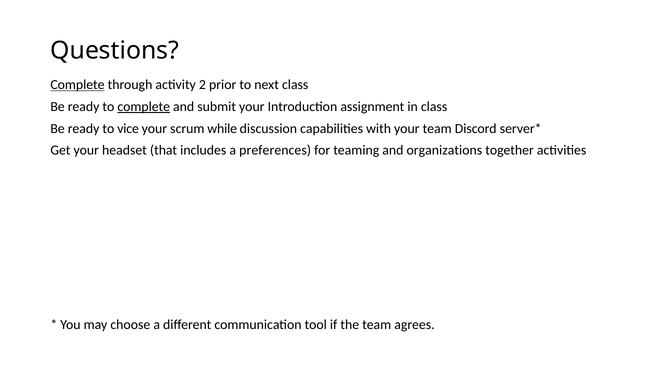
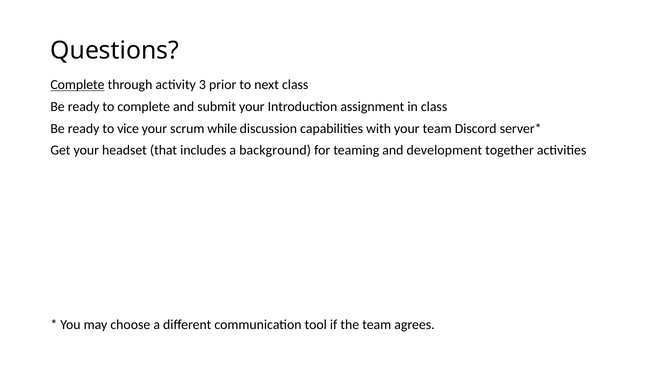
2: 2 -> 3 (202, 85)
complete underline: present -> none (144, 107)
preferences: preferences -> background (275, 150)
organizations: organizations -> development (444, 150)
